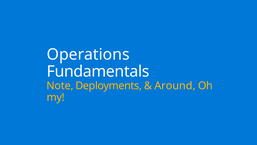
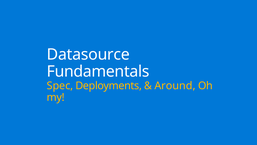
Operations: Operations -> Datasource (88, 54)
Note: Note -> Spec (60, 86)
